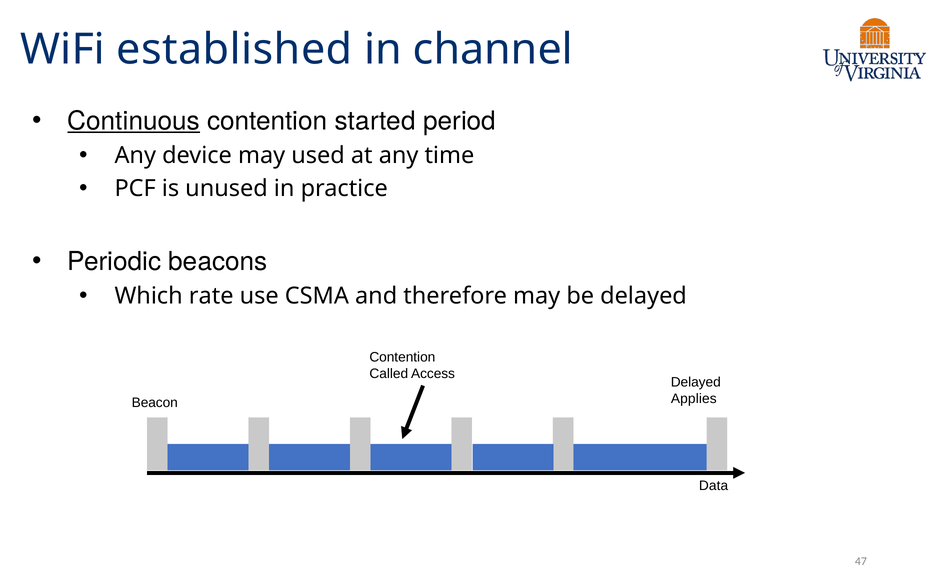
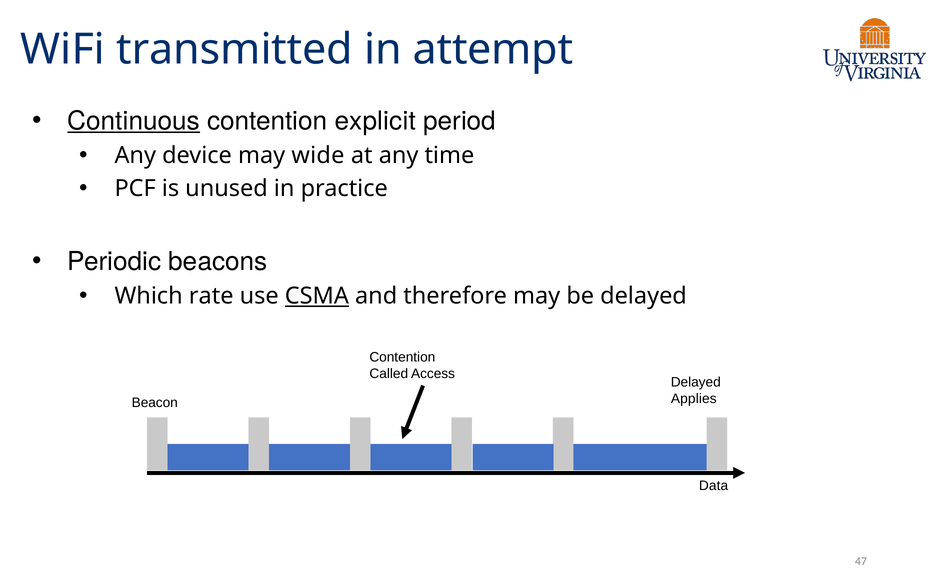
established: established -> transmitted (235, 50)
channel: channel -> attempt (493, 50)
started: started -> explicit (375, 121)
used: used -> wide (318, 156)
CSMA underline: none -> present (317, 296)
